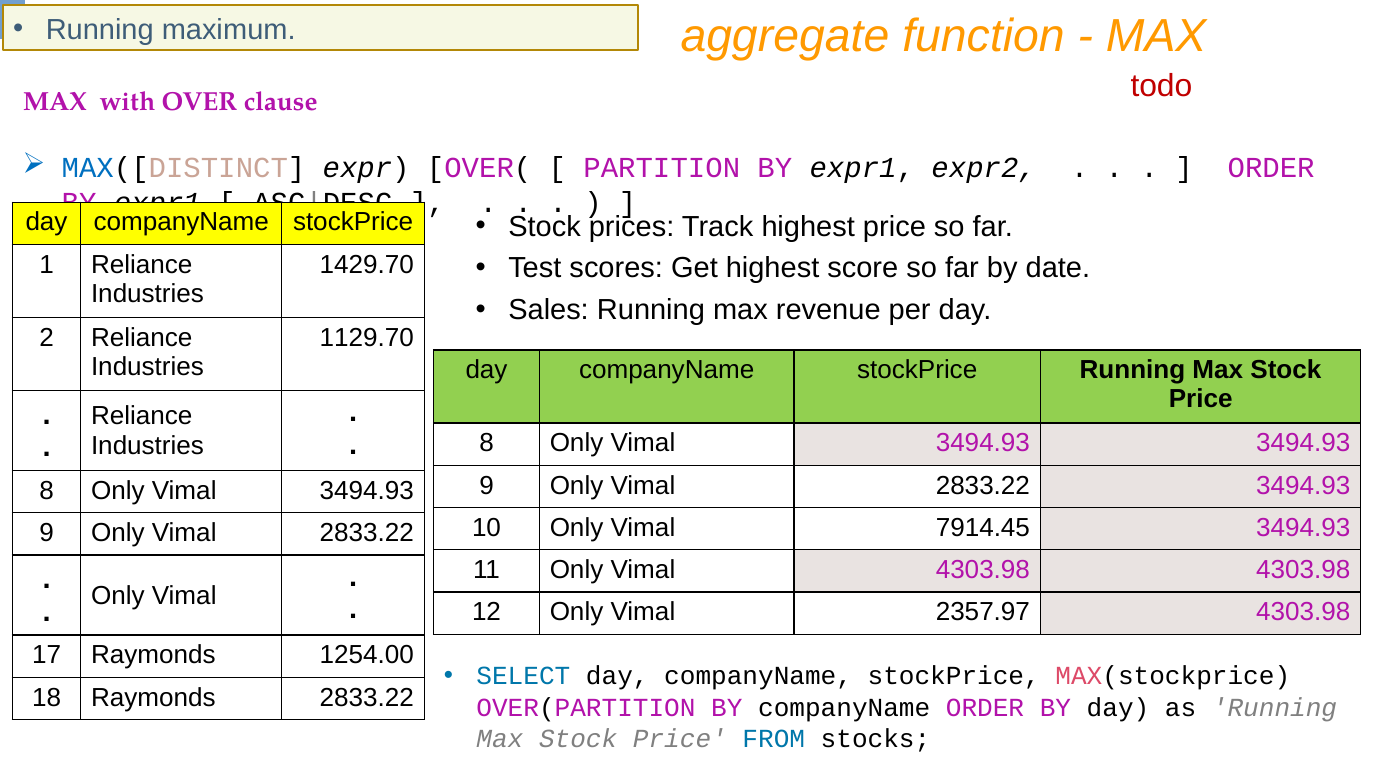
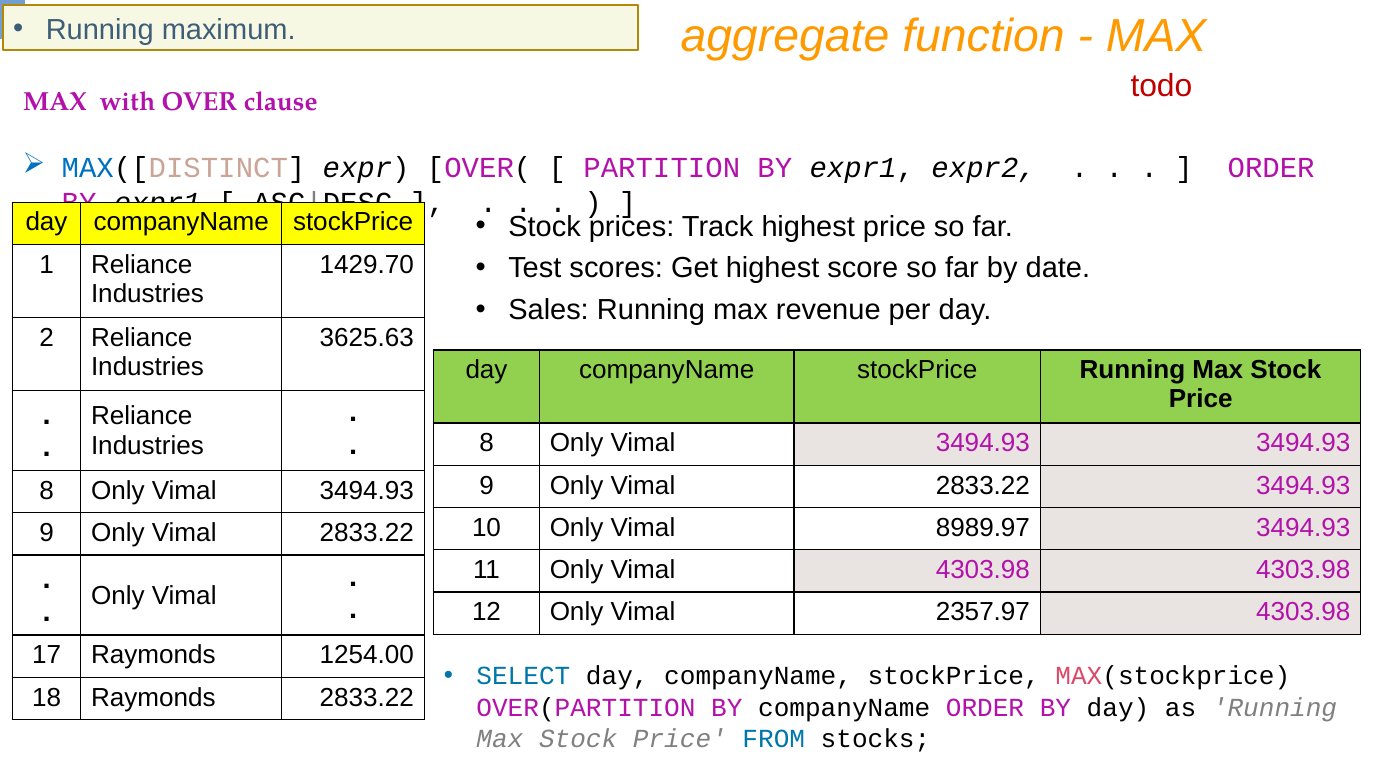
1129.70: 1129.70 -> 3625.63 (367, 338)
7914.45: 7914.45 -> 8989.97 (983, 528)
